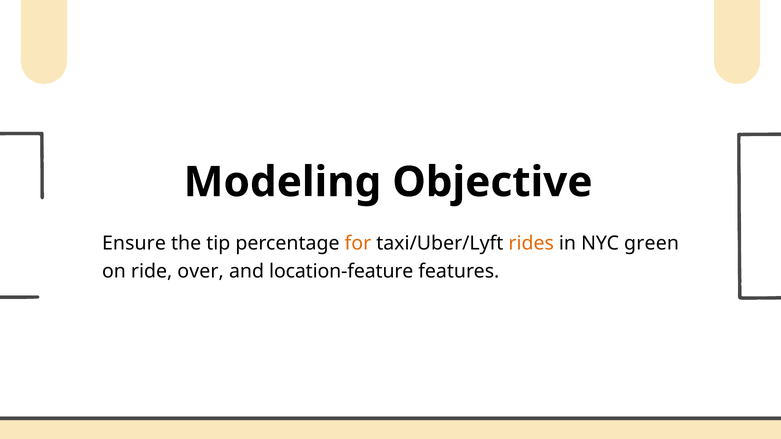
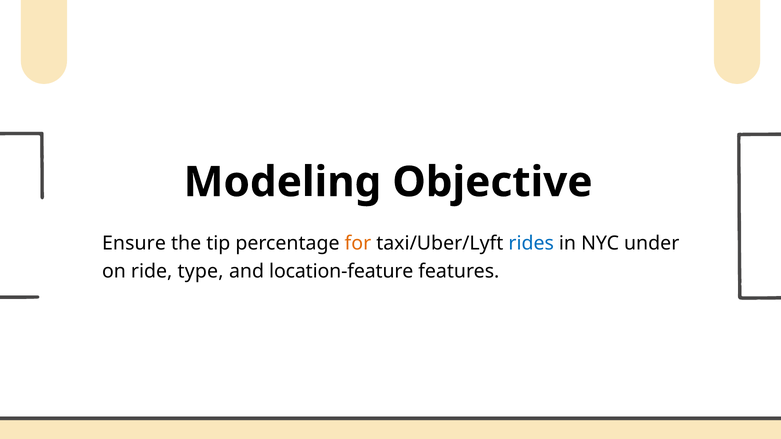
rides colour: orange -> blue (531, 244)
green: green -> under (652, 244)
over: over -> type (201, 271)
